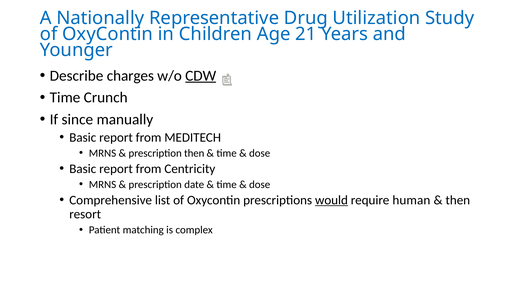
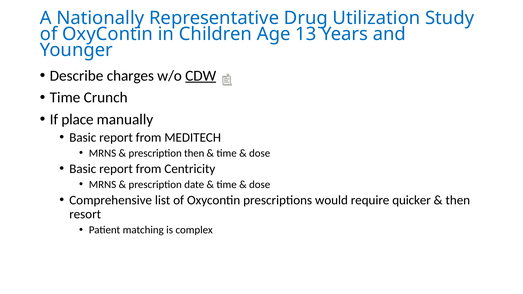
21: 21 -> 13 (306, 34)
since: since -> place (77, 120)
would underline: present -> none (331, 200)
human: human -> quicker (412, 200)
